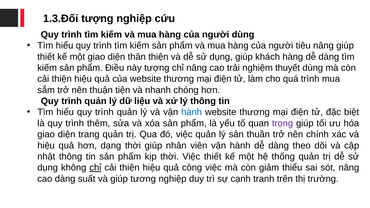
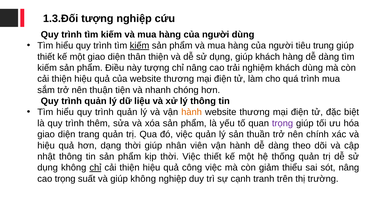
kiếm underline: none -> present (140, 46)
tiêu nâng: nâng -> trung (324, 46)
nghiệm thuyết: thuyết -> khách (288, 68)
hành colour: blue -> orange (192, 112)
cao dàng: dàng -> trọng (65, 179)
giúp tương: tương -> không (143, 179)
